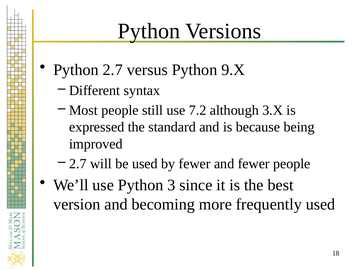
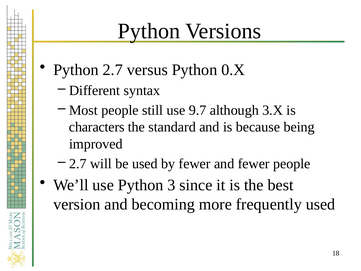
9.X: 9.X -> 0.X (233, 70)
7.2: 7.2 -> 9.7 (198, 110)
expressed: expressed -> characters (97, 127)
